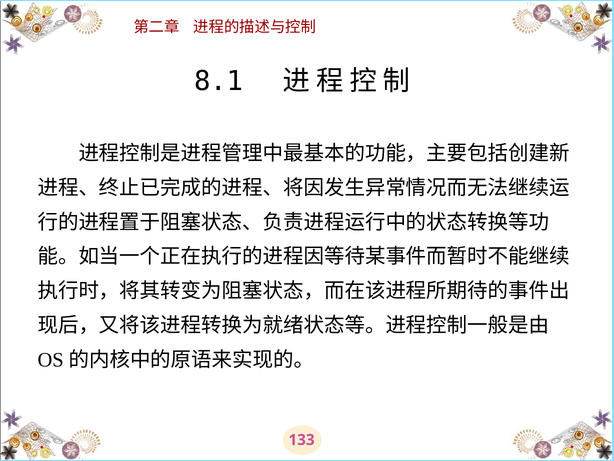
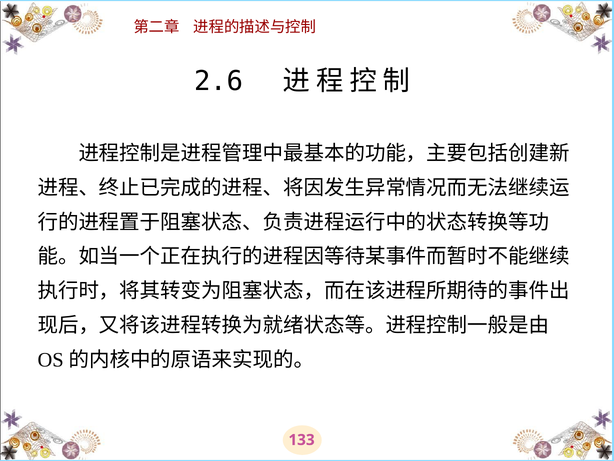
8.1: 8.1 -> 2.6 (219, 81)
